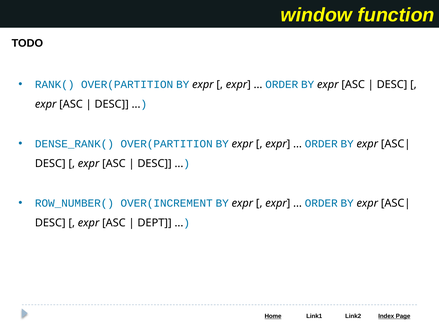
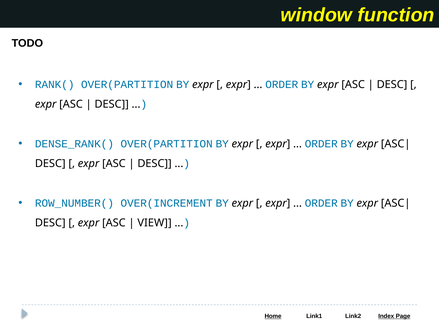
DEPT: DEPT -> VIEW (155, 223)
